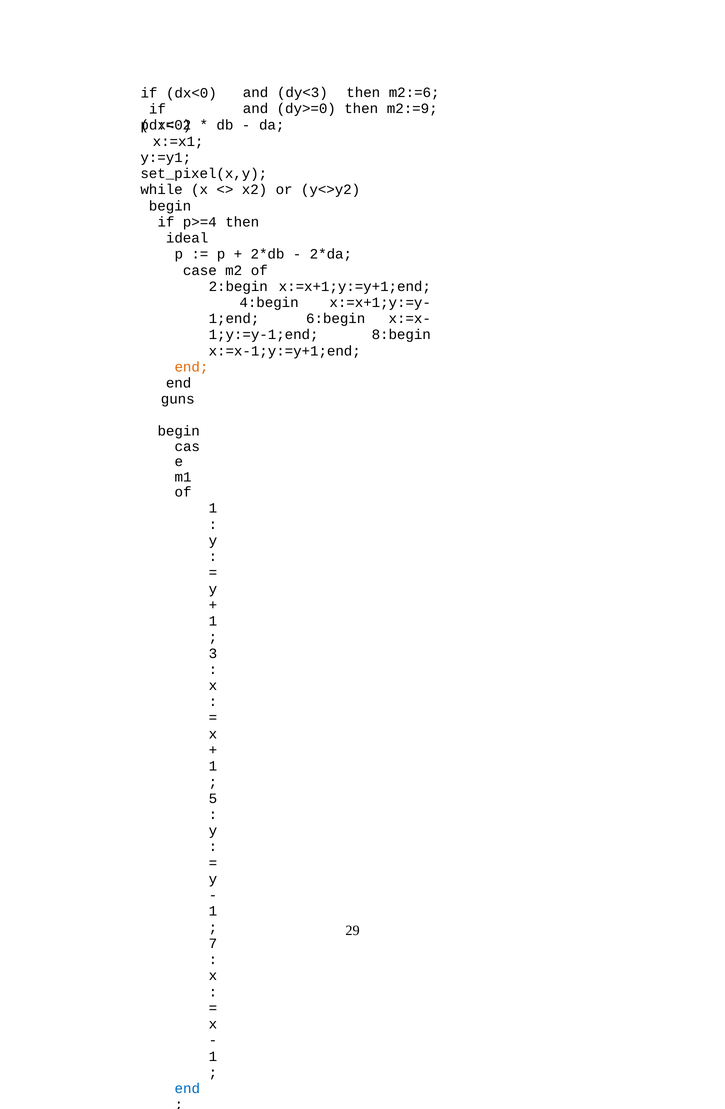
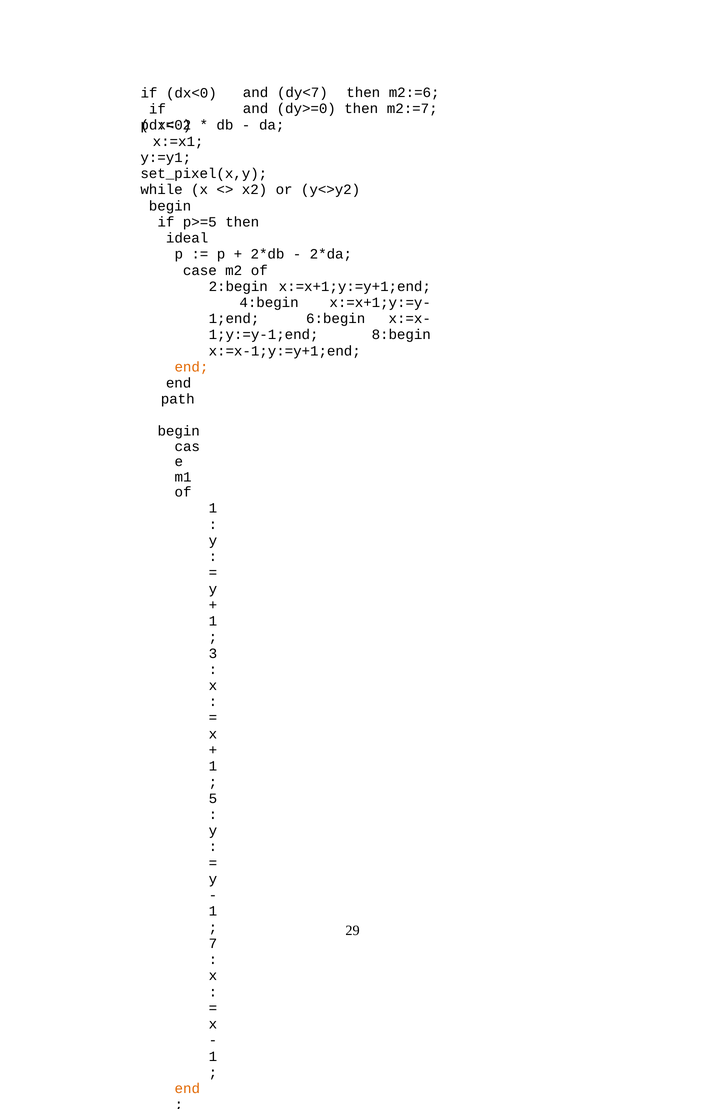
dy<3: dy<3 -> dy<7 (302, 93)
m2:=9: m2:=9 -> m2:=7 (412, 109)
p>=4: p>=4 -> p>=5 (200, 222)
guns: guns -> path (178, 399)
end colour: blue -> orange (187, 1088)
